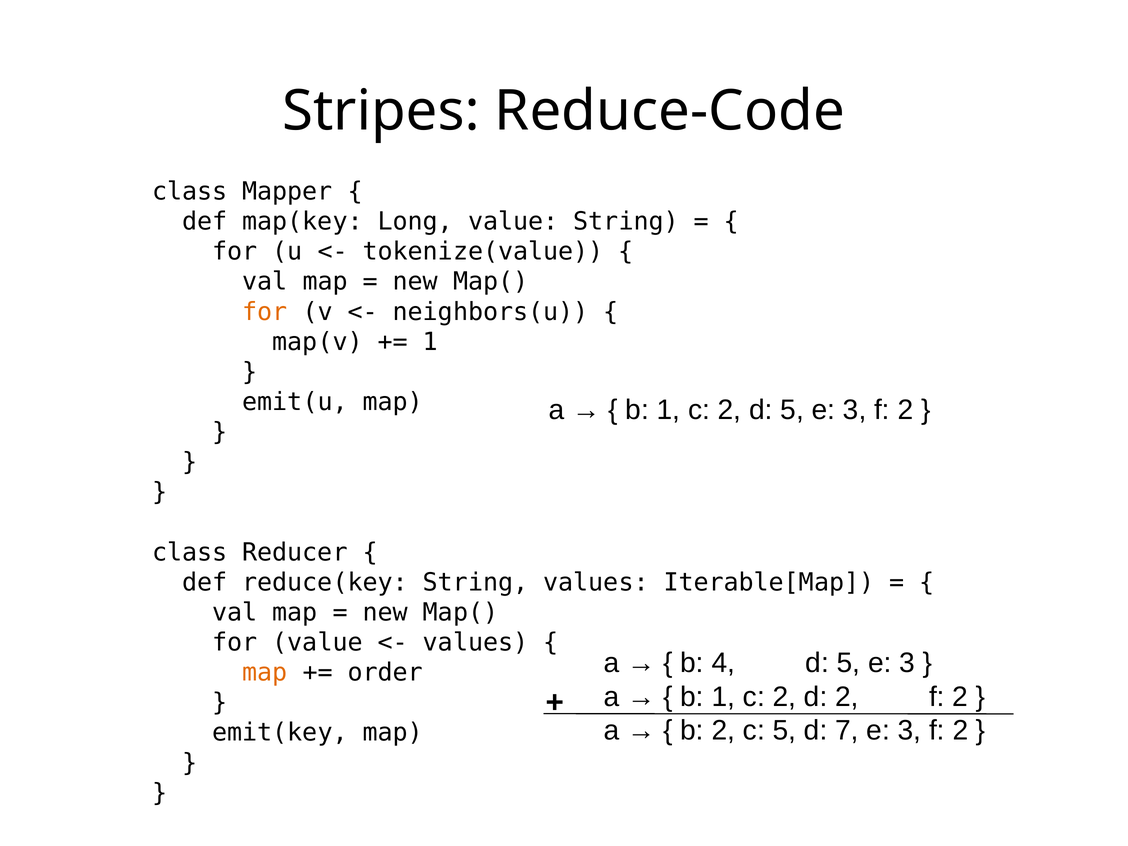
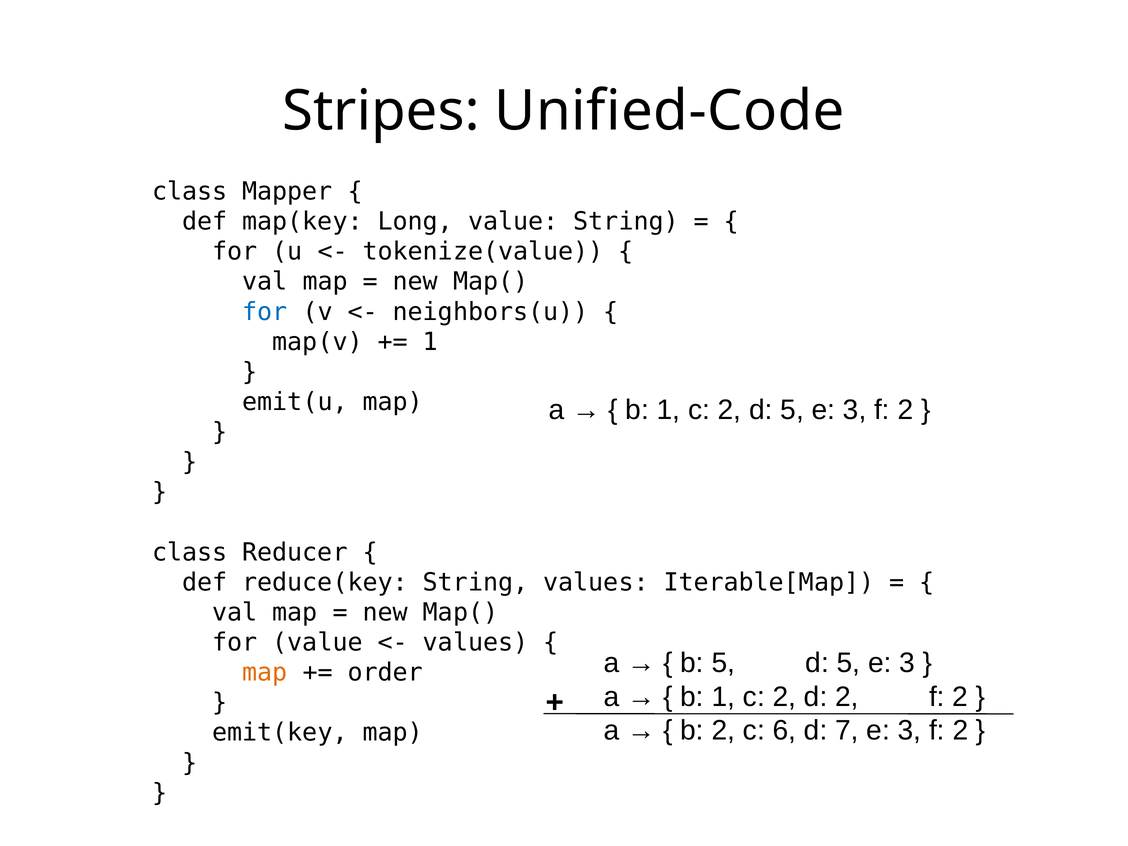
Reduce-Code: Reduce-Code -> Unified-Code (670, 111)
for colour: orange -> blue (265, 312)
b 4: 4 -> 5 (723, 663)
c 5: 5 -> 6 (784, 731)
